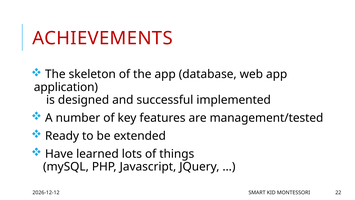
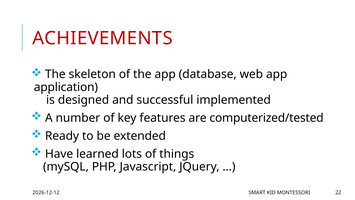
management/tested: management/tested -> computerized/tested (267, 118)
